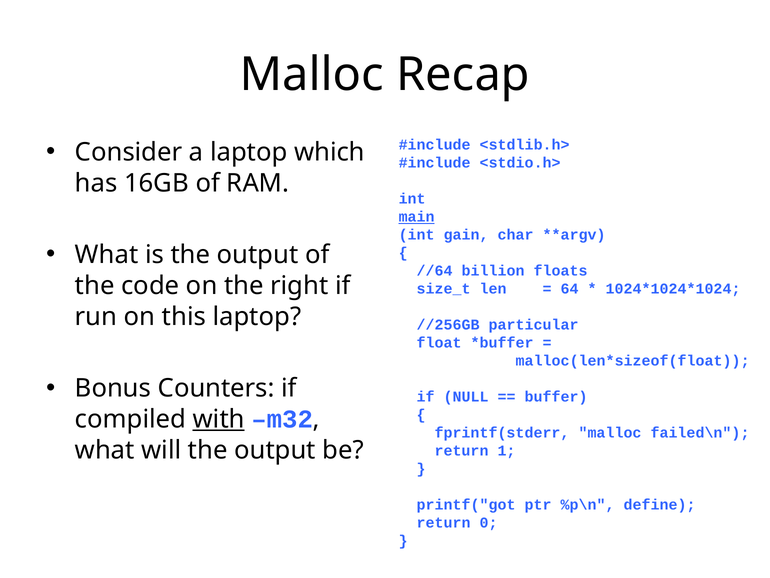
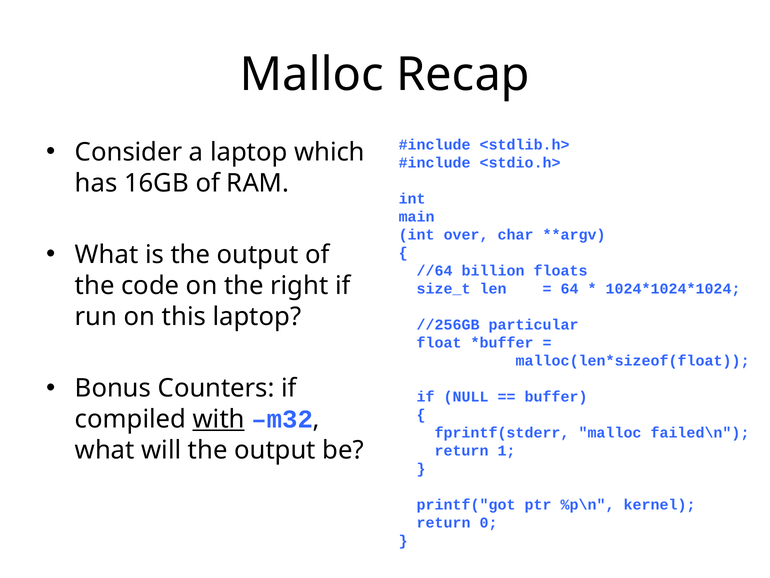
main underline: present -> none (417, 217)
gain: gain -> over (466, 235)
define: define -> kernel (660, 504)
